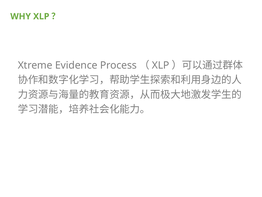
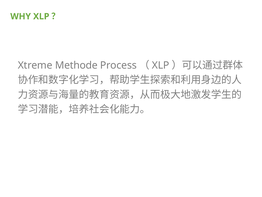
Evidence: Evidence -> Methode (76, 65)
